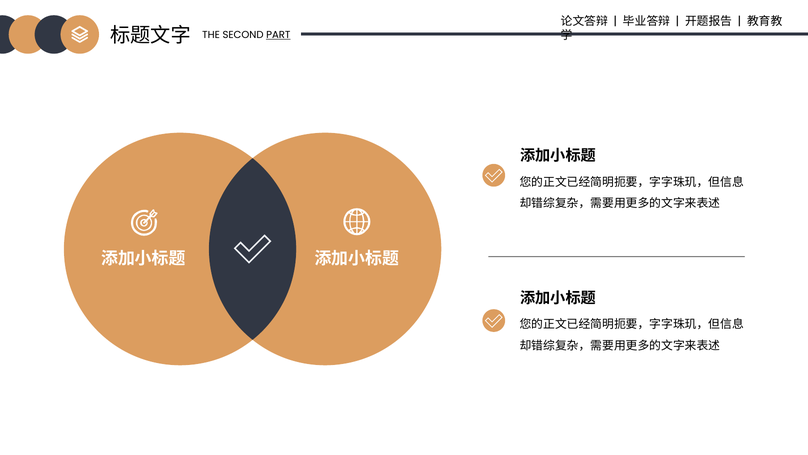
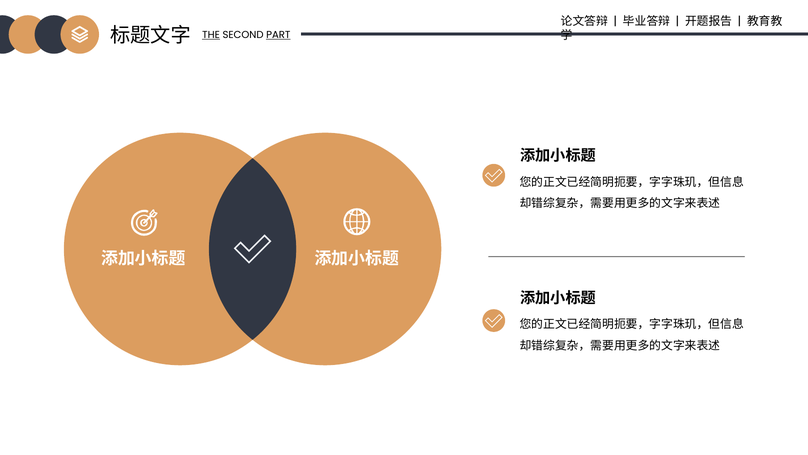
THE underline: none -> present (211, 35)
